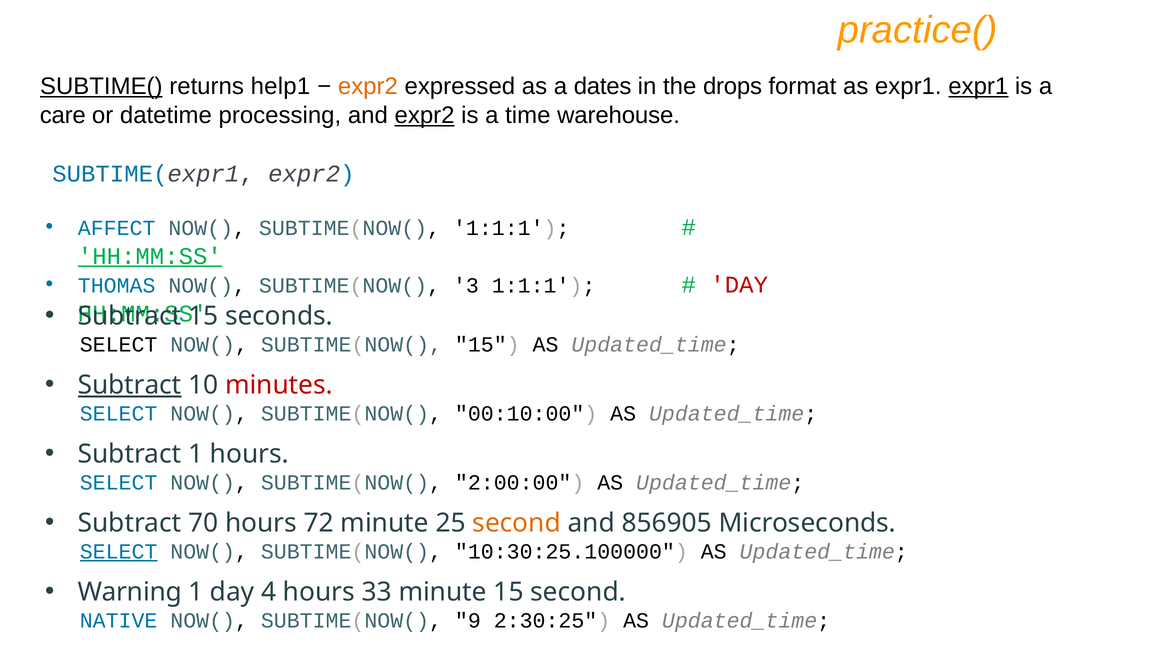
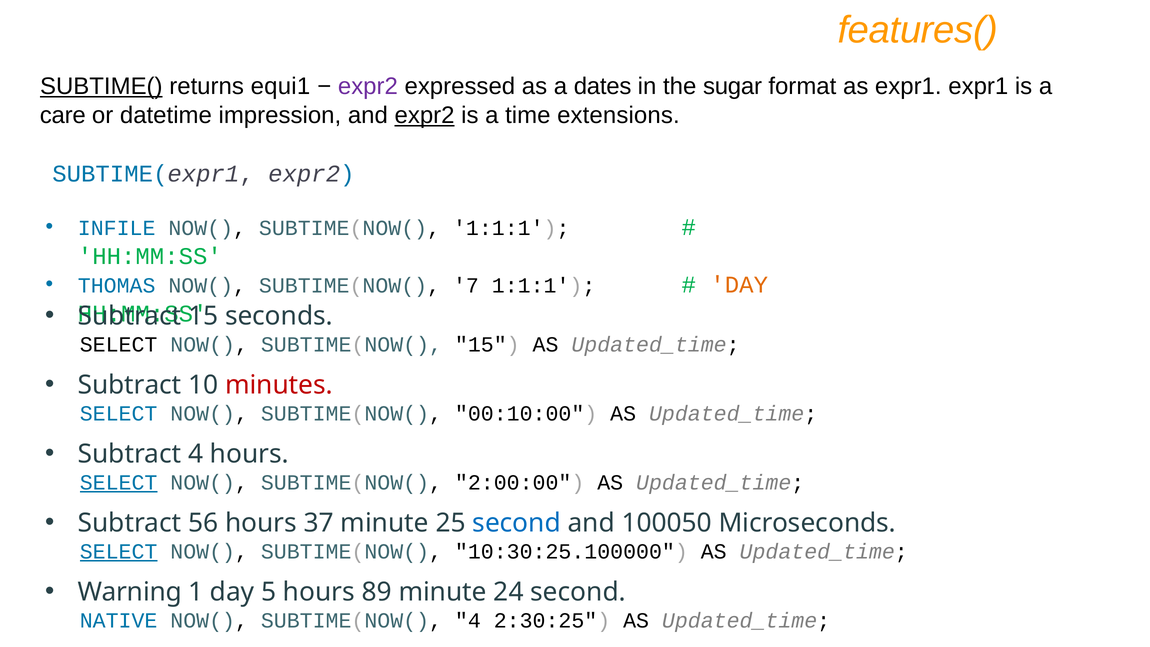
practice(: practice( -> features( (918, 30)
help1: help1 -> equi1 (280, 86)
expr2 colour: orange -> purple (368, 86)
drops: drops -> sugar (733, 86)
expr1 underline: present -> none (978, 86)
processing: processing -> impression (280, 115)
warehouse: warehouse -> extensions (618, 115)
AFFECT: AFFECT -> INFILE (117, 228)
HH:MM:SS underline: present -> none (150, 256)
3: 3 -> 7 (466, 286)
DAY colour: red -> orange (739, 285)
Subtract underline: present -> none (130, 385)
Subtract 1: 1 -> 4 (196, 454)
SELECT underline: none -> present (119, 482)
70: 70 -> 56 (203, 523)
72: 72 -> 37 (319, 523)
second colour: orange -> blue (517, 523)
856905: 856905 -> 100050 (667, 523)
4: 4 -> 5 (269, 592)
33: 33 -> 89 (377, 592)
minute 15: 15 -> 24 (509, 592)
SUBTIME(NOW( 9: 9 -> 4 (468, 620)
